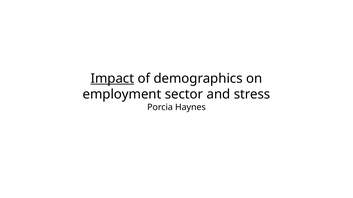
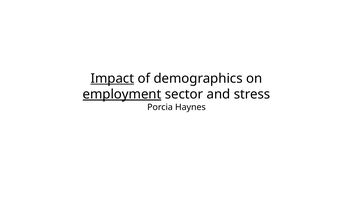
employment underline: none -> present (122, 95)
